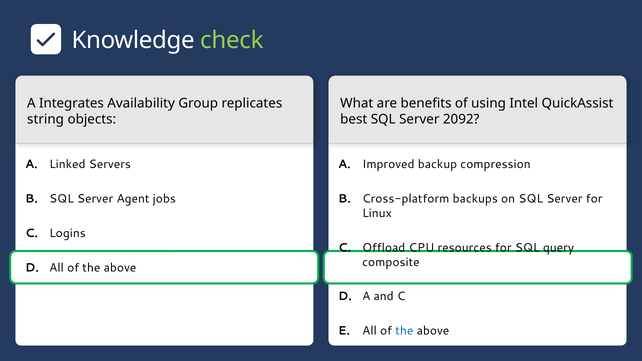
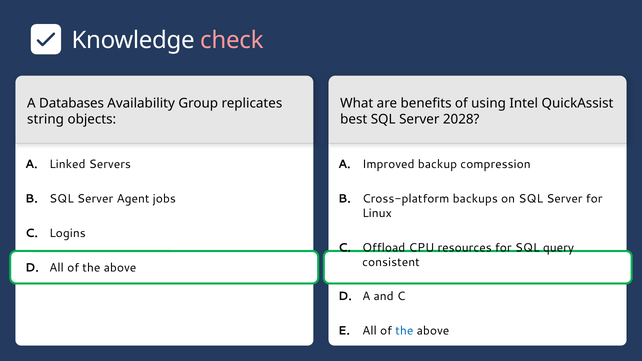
check colour: light green -> pink (232, 40)
Integrates: Integrates -> Databases (72, 103)
2092: 2092 -> 2028 (461, 119)
composite: composite -> consistent (391, 262)
